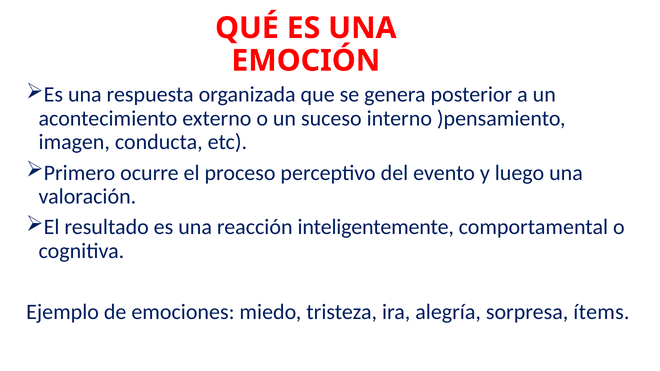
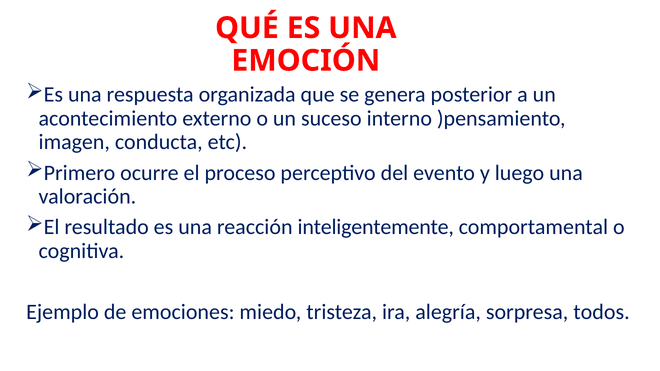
ítems: ítems -> todos (602, 312)
